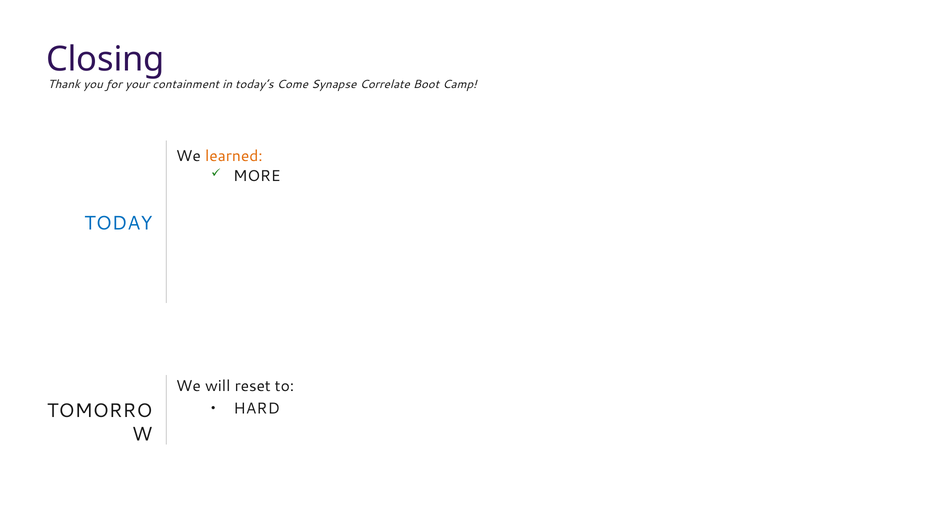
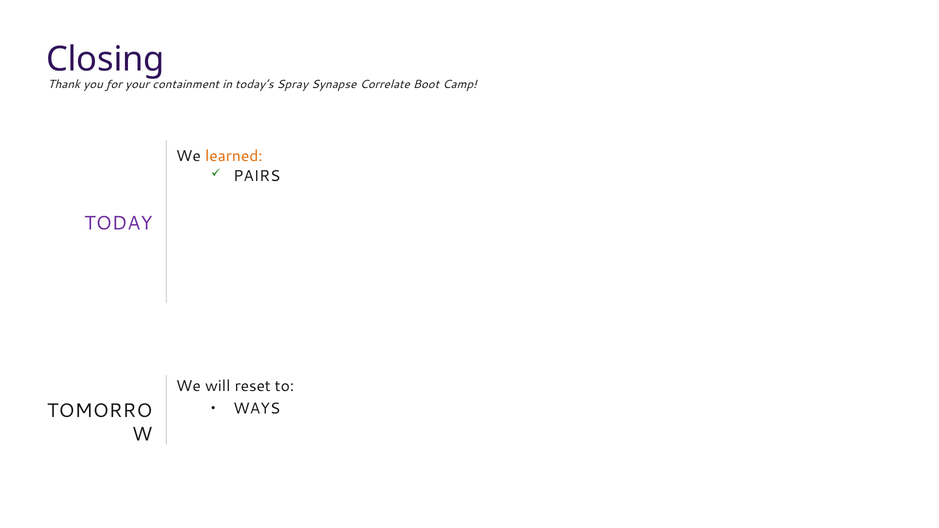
Come: Come -> Spray (292, 84)
MORE: MORE -> PAIRS (257, 176)
TODAY colour: blue -> purple (118, 223)
HARD: HARD -> WAYS (257, 409)
